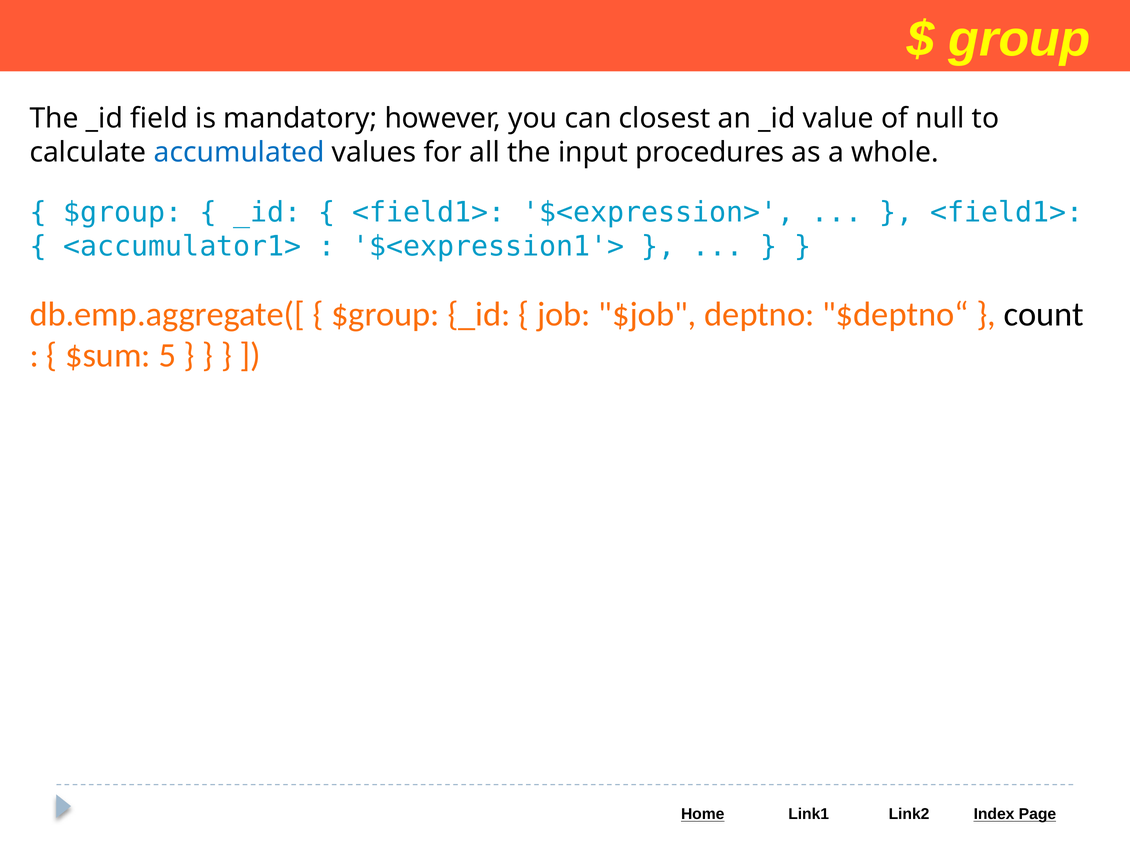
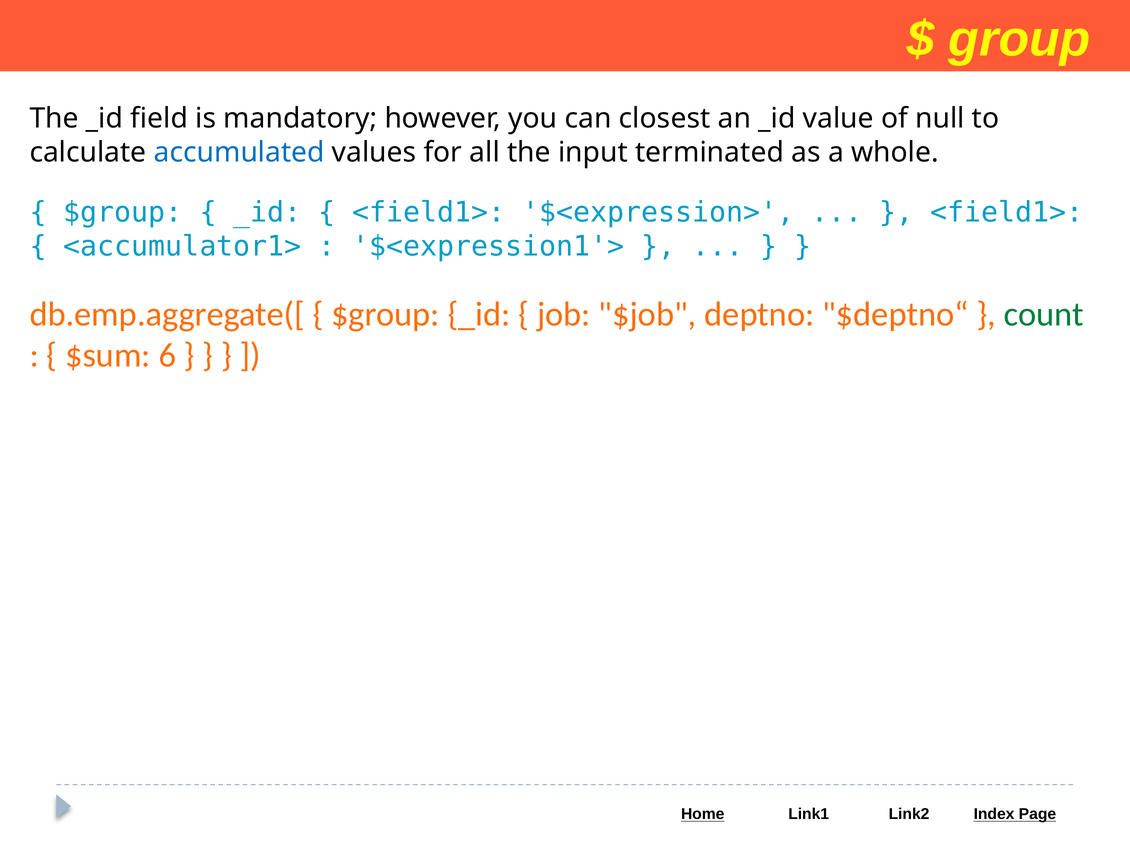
procedures: procedures -> terminated (710, 153)
count colour: black -> green (1044, 314)
5: 5 -> 6 (167, 356)
